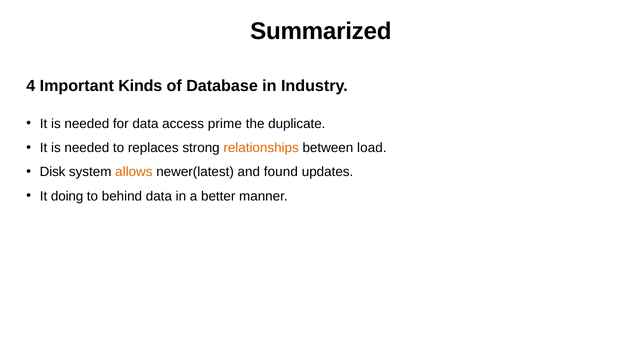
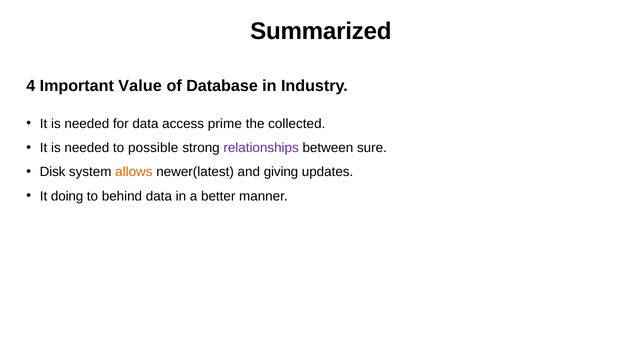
Kinds: Kinds -> Value (140, 86)
duplicate: duplicate -> collected (297, 124)
replaces: replaces -> possible (153, 148)
relationships colour: orange -> purple (261, 148)
load: load -> sure (372, 148)
found: found -> giving (281, 172)
